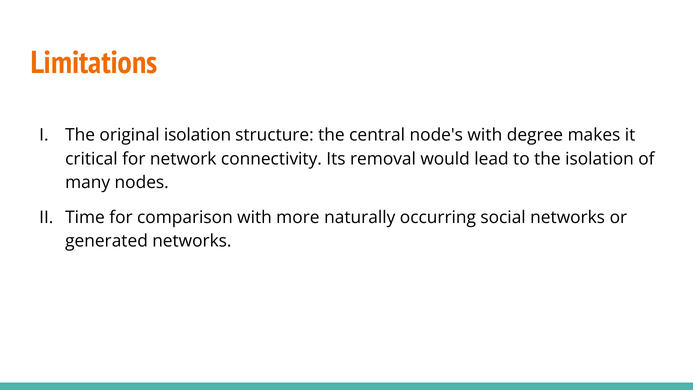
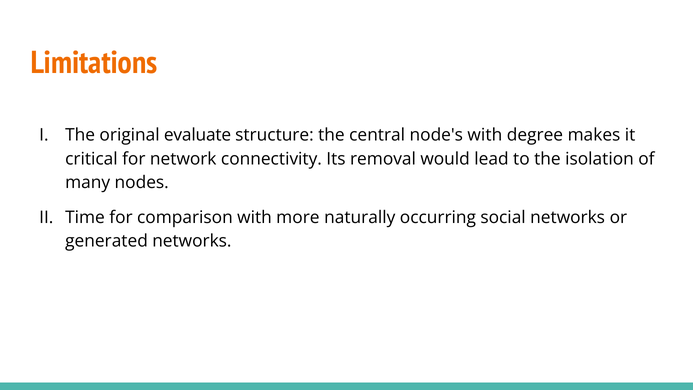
original isolation: isolation -> evaluate (198, 135)
